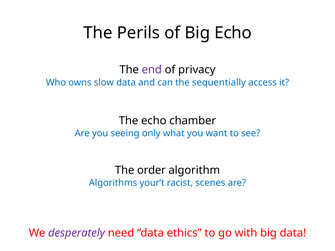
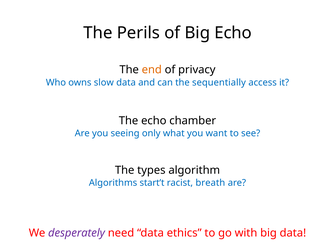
end colour: purple -> orange (152, 70)
order: order -> types (151, 170)
your’t: your’t -> start’t (152, 183)
scenes: scenes -> breath (210, 183)
